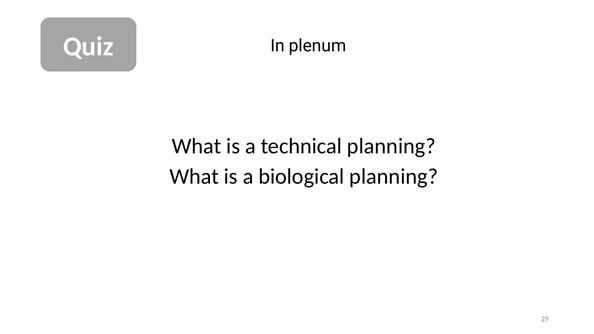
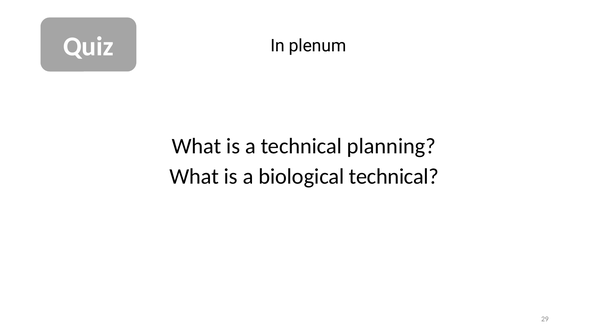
biological planning: planning -> technical (394, 176)
